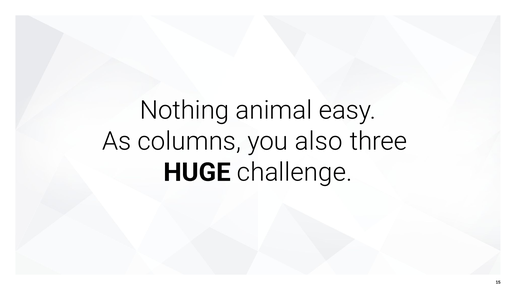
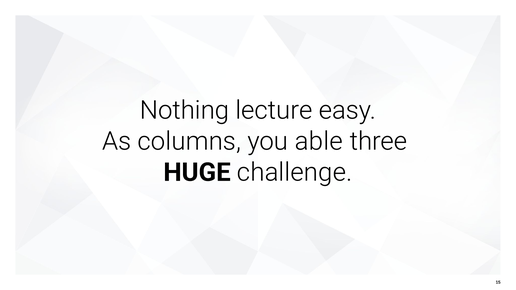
animal: animal -> lecture (274, 111)
also: also -> able (319, 142)
